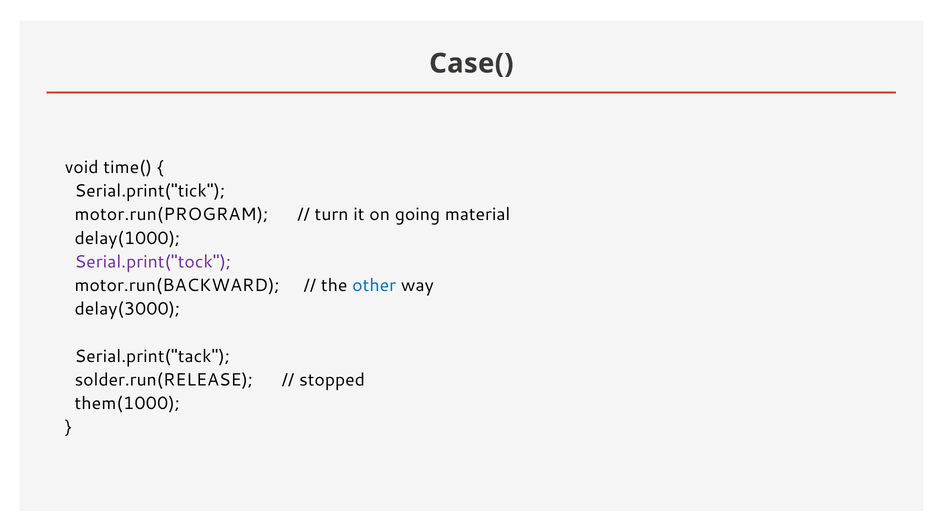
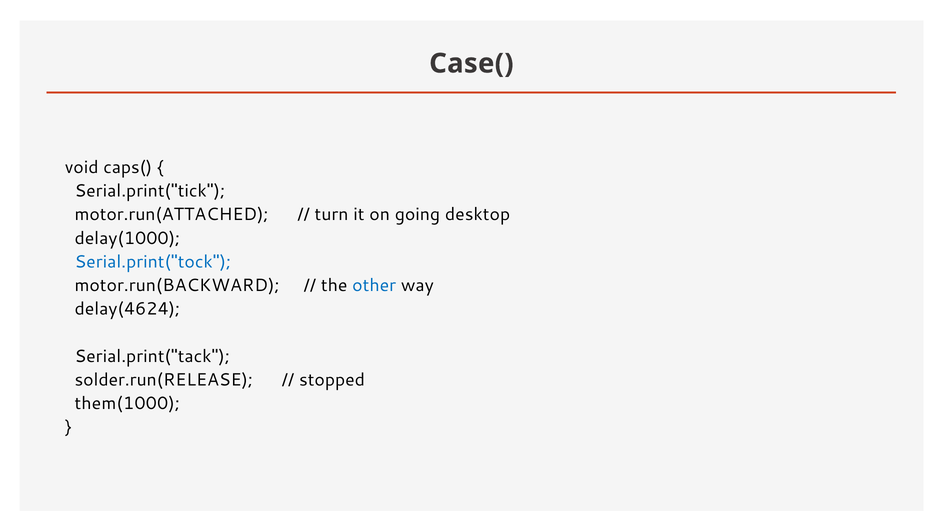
time(: time( -> caps( (128, 167)
motor.run(PROGRAM: motor.run(PROGRAM -> motor.run(ATTACHED (171, 214)
material: material -> desktop (478, 214)
Serial.print("tock colour: purple -> blue (153, 262)
delay(3000: delay(3000 -> delay(4624 (127, 309)
